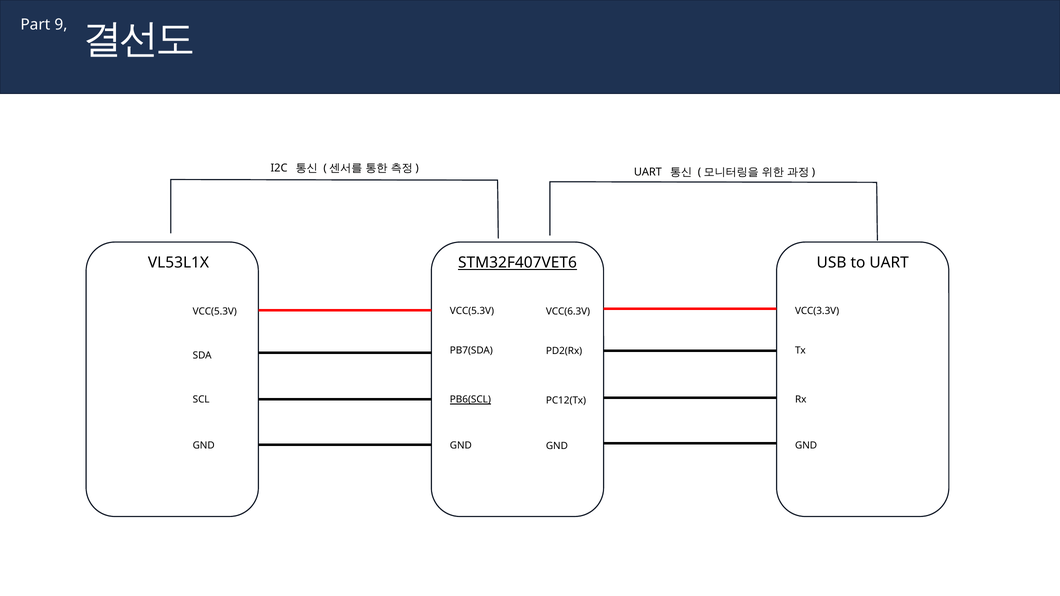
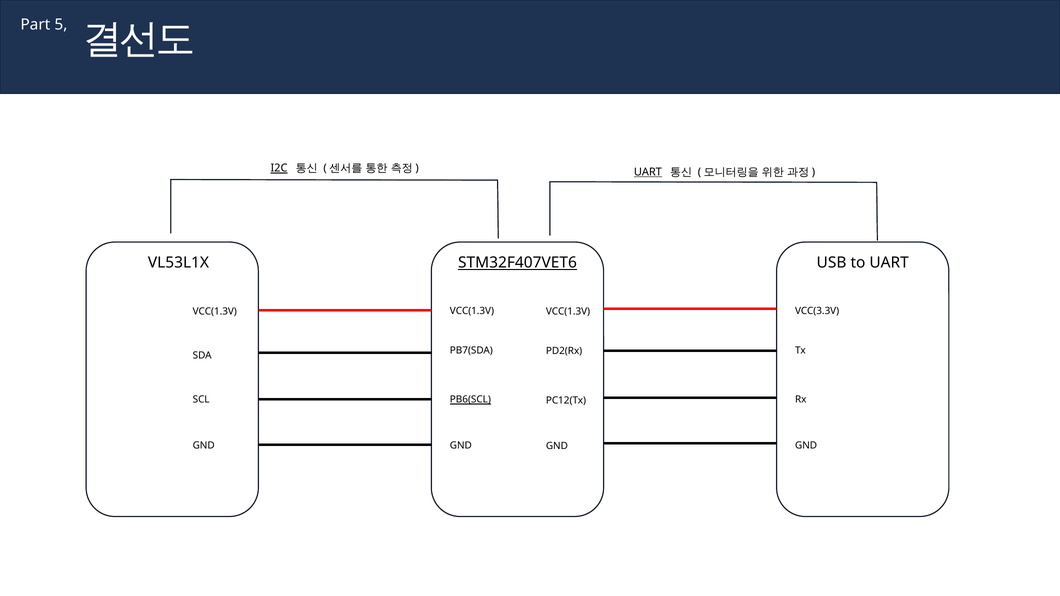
9: 9 -> 5 (61, 24)
I2C underline: none -> present (279, 168)
UART underline: none -> present (648, 172)
VCC(5.3V: VCC(5.3V -> VCC(1.3V (472, 311)
VCC(5.3V: VCC(5.3V -> VCC(1.3V (215, 311)
VCC(6.3V: VCC(6.3V -> VCC(1.3V (568, 312)
